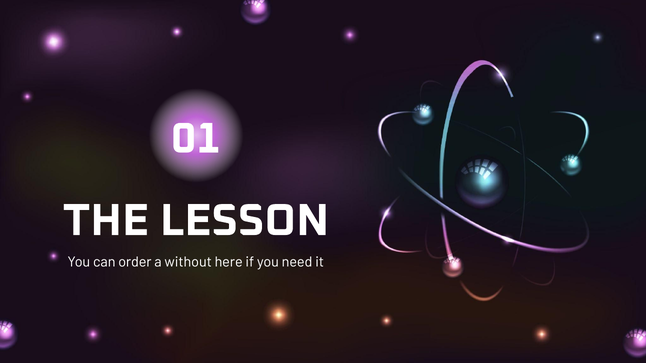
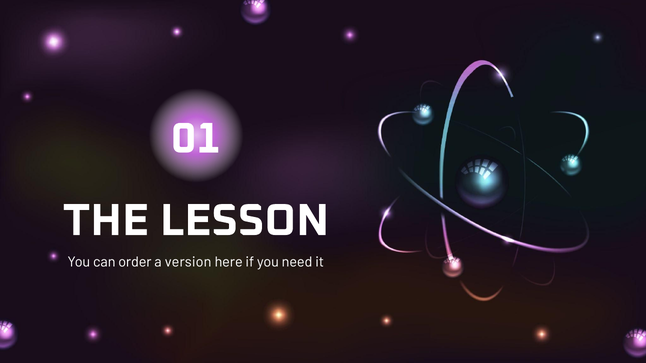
without: without -> version (188, 262)
